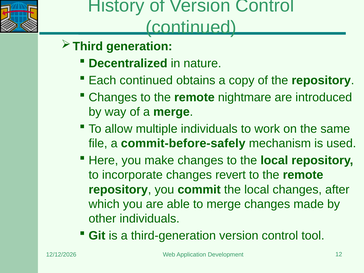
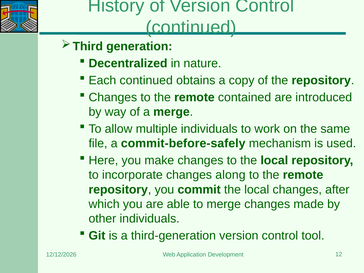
nightmare: nightmare -> contained (245, 97)
revert: revert -> along (230, 175)
